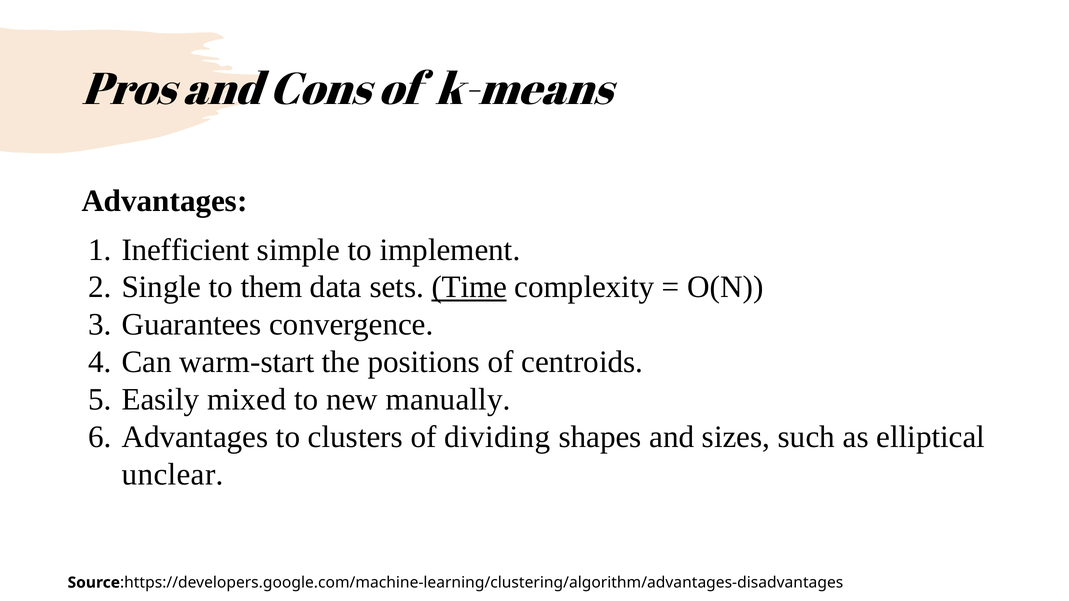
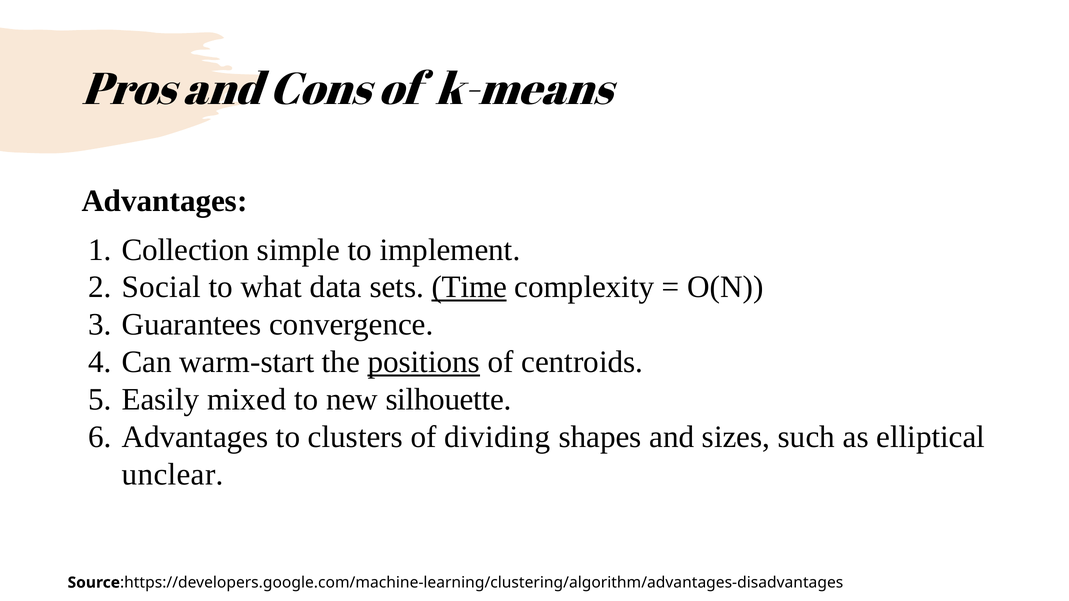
Inefficient: Inefficient -> Collection (186, 250)
Single: Single -> Social (161, 287)
them: them -> what (271, 287)
positions underline: none -> present (424, 362)
manually: manually -> silhouette (449, 400)
